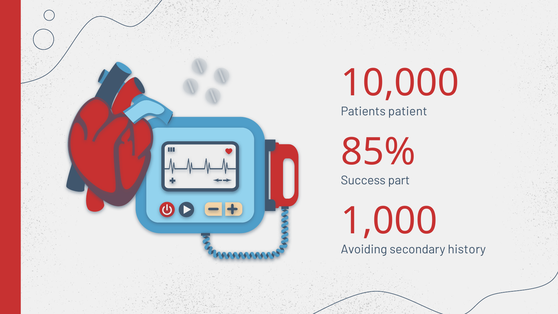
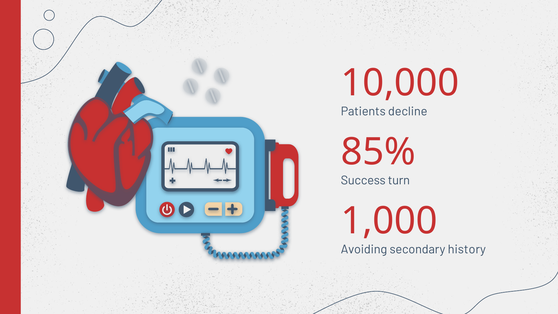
patient: patient -> decline (408, 112)
part: part -> turn (399, 180)
